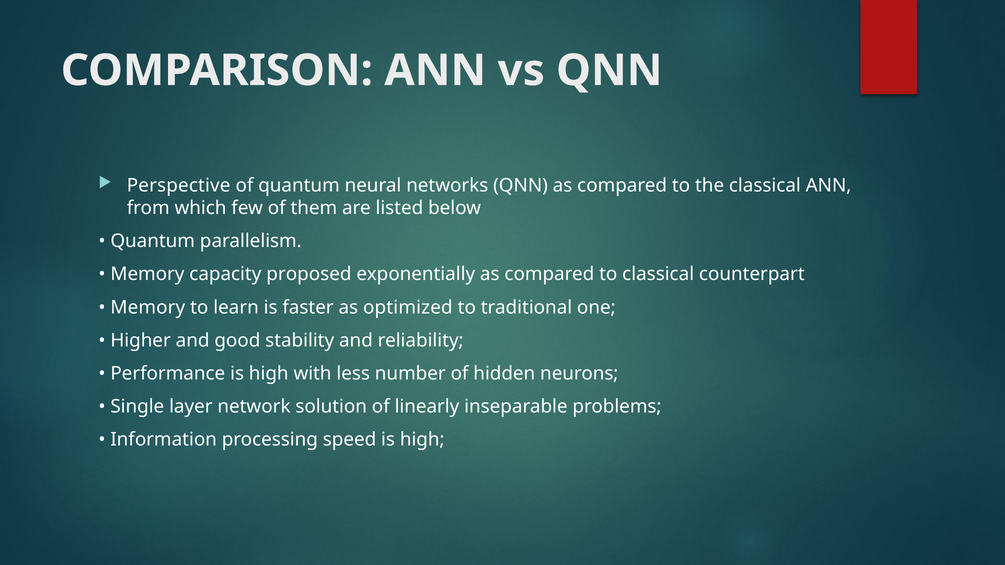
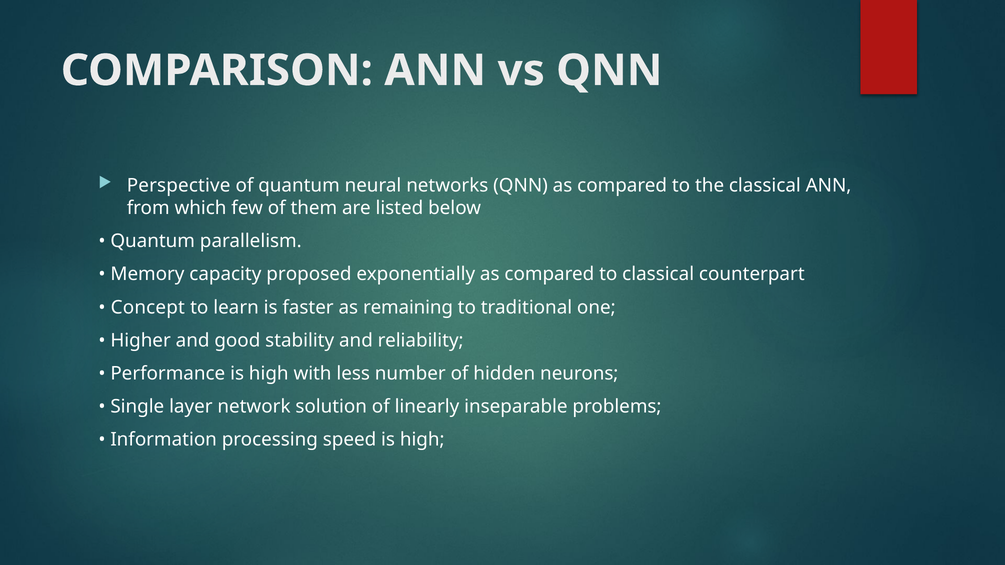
Memory: Memory -> Concept (148, 308)
optimized: optimized -> remaining (408, 308)
